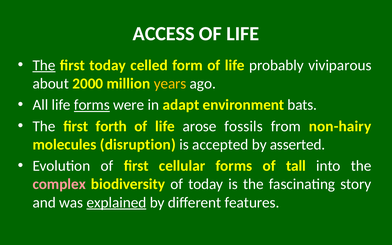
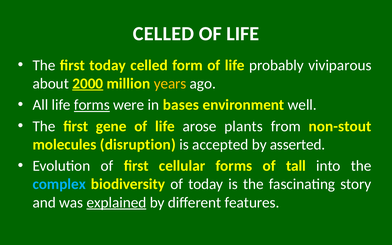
ACCESS: ACCESS -> CELLED (163, 34)
The underline: present -> none (44, 65)
2000 underline: none -> present (88, 84)
adapt: adapt -> bases (181, 105)
bats: bats -> well (302, 105)
forth: forth -> gene (111, 126)
fossils: fossils -> plants (244, 126)
non-hairy: non-hairy -> non-stout (340, 126)
complex colour: pink -> light blue (59, 184)
